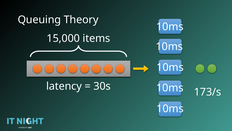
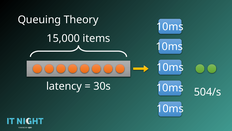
173/s: 173/s -> 504/s (208, 92)
